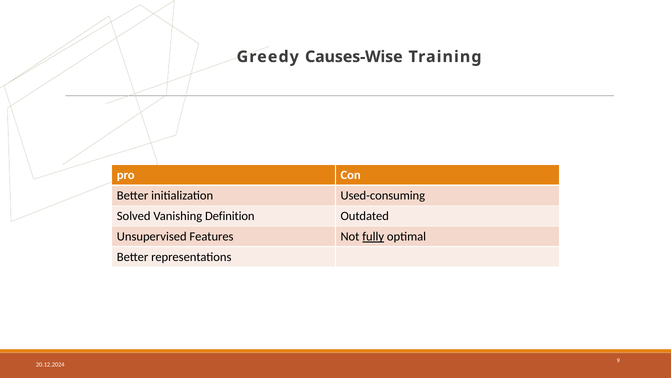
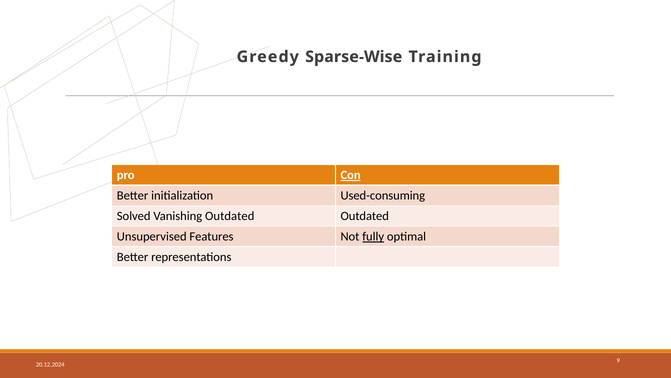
Causes-Wise: Causes-Wise -> Sparse-Wise (354, 57)
Con underline: none -> present (351, 175)
Vanishing Definition: Definition -> Outdated (230, 216)
